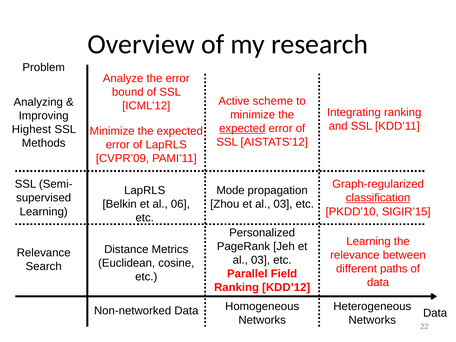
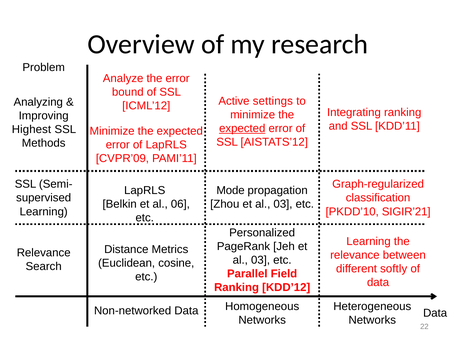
scheme: scheme -> settings (273, 101)
classification underline: present -> none (378, 198)
SIGIR’15: SIGIR’15 -> SIGIR’21 (406, 212)
paths: paths -> softly (394, 269)
